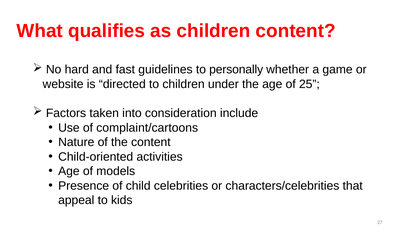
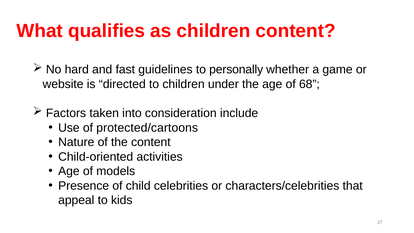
25: 25 -> 68 (309, 84)
complaint/cartoons: complaint/cartoons -> protected/cartoons (147, 128)
